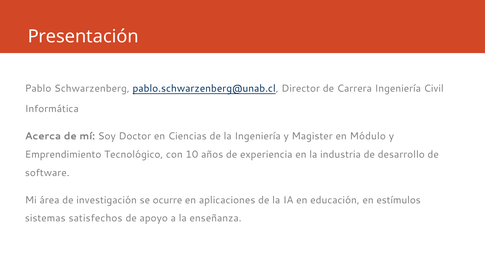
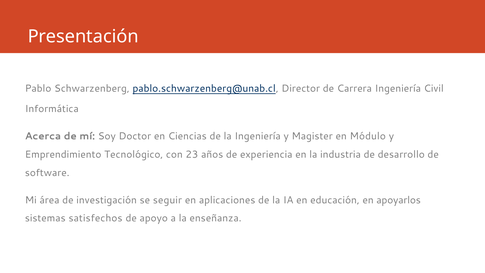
10: 10 -> 23 (192, 154)
ocurre: ocurre -> seguir (167, 200)
estímulos: estímulos -> apoyarlos (399, 200)
